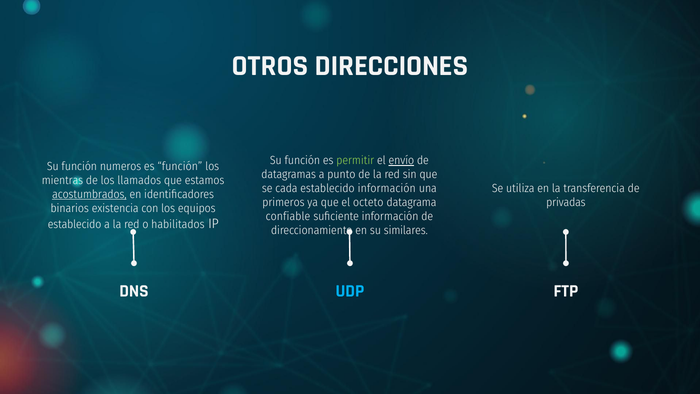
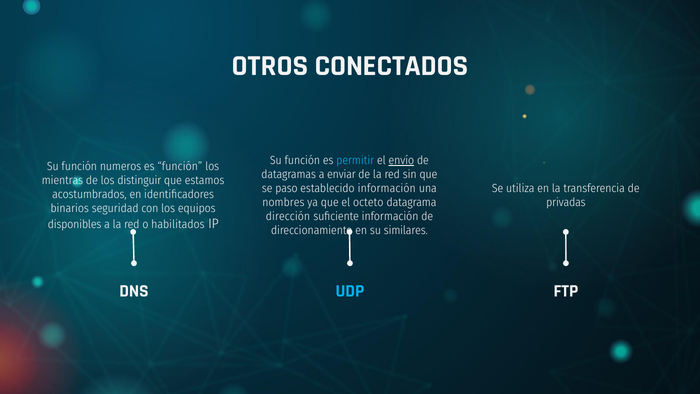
DIRECCIONES: DIRECCIONES -> CONECTADOS (392, 66)
permitir colour: light green -> light blue (355, 160)
punto: punto -> enviar (341, 174)
llamados: llamados -> distinguir (139, 180)
cada: cada -> paso (286, 188)
acostumbrados underline: present -> none (89, 194)
primeros: primeros -> nombres (283, 202)
existencia: existencia -> seguridad (115, 208)
confiable: confiable -> dirección (288, 216)
establecido: establecido -> disponibles (75, 224)
